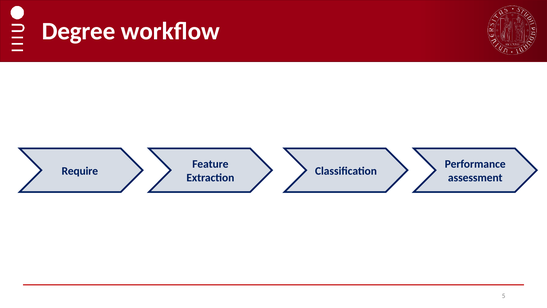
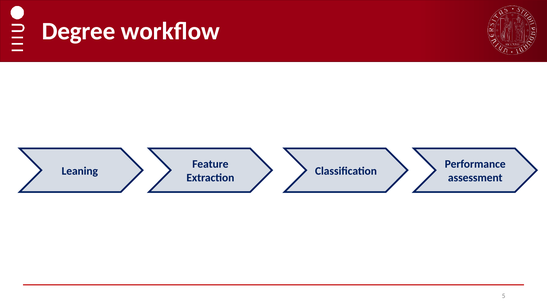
Require: Require -> Leaning (80, 171)
